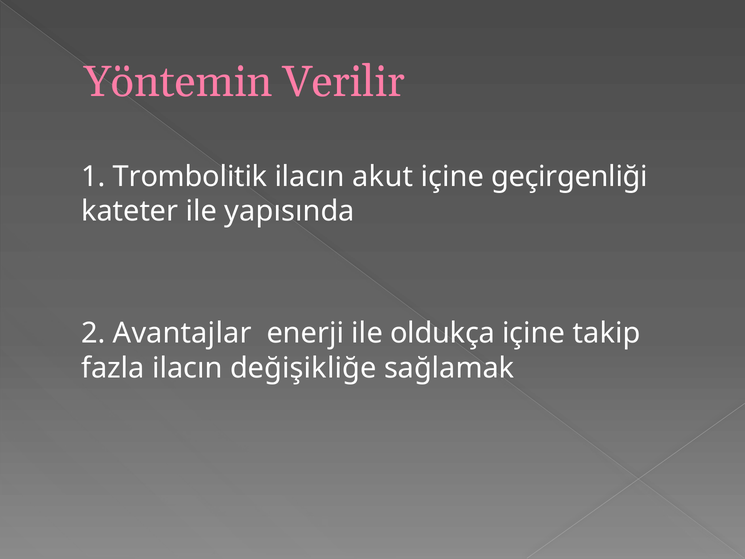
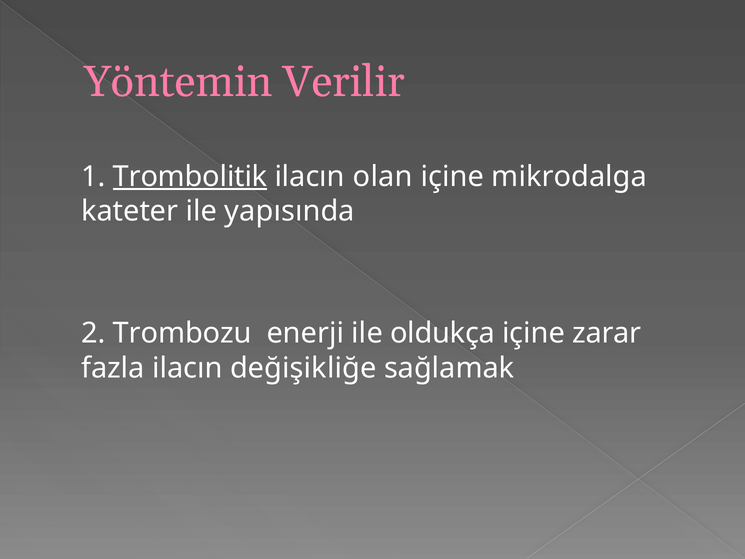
Trombolitik underline: none -> present (190, 177)
akut: akut -> olan (383, 177)
geçirgenliği: geçirgenliği -> mikrodalga (569, 177)
Avantajlar: Avantajlar -> Trombozu (182, 333)
takip: takip -> zarar (607, 333)
